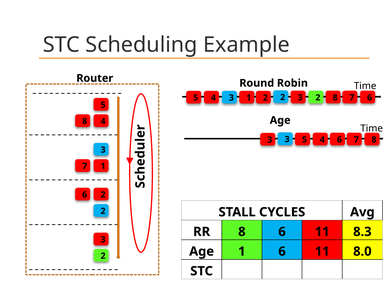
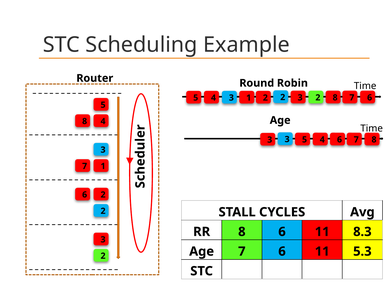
Age 1: 1 -> 7 (242, 252)
8.0: 8.0 -> 5.3 (362, 252)
